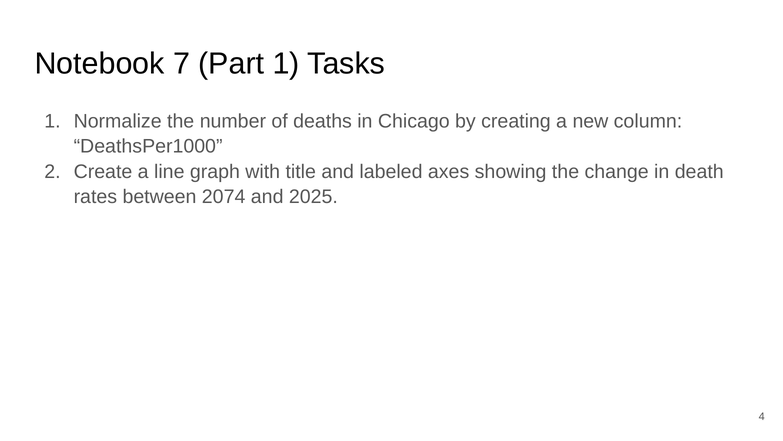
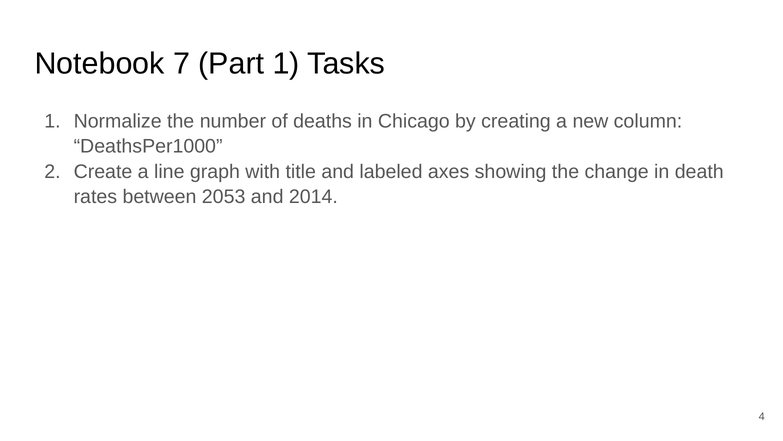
2074: 2074 -> 2053 (224, 197)
2025: 2025 -> 2014 (313, 197)
